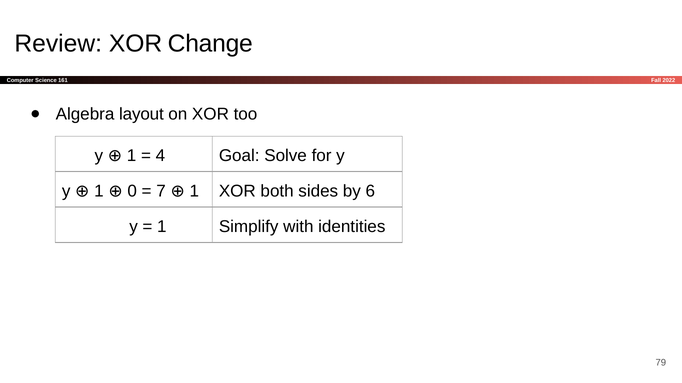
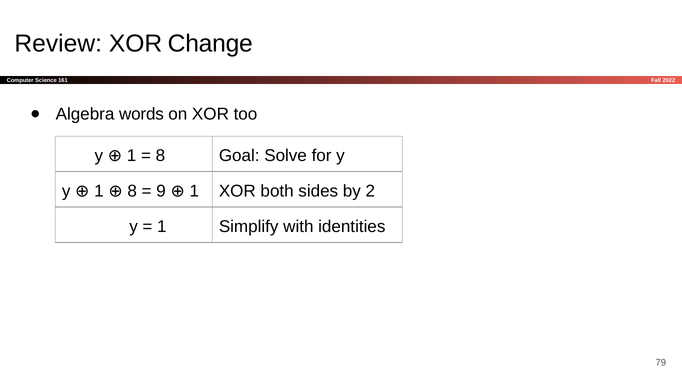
layout: layout -> words (141, 114)
4: 4 -> 8 (160, 156)
1 0: 0 -> 8 (132, 191)
7: 7 -> 9 (161, 191)
6: 6 -> 2 (370, 191)
